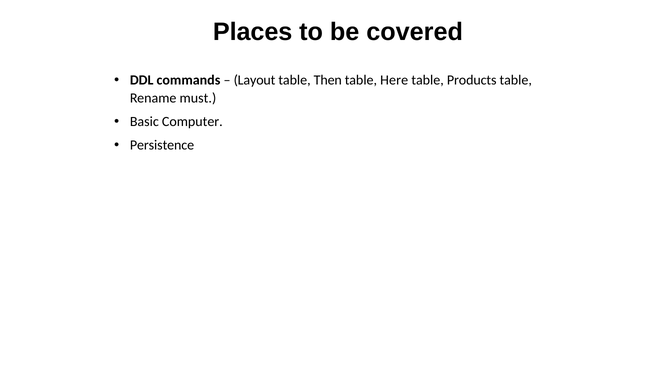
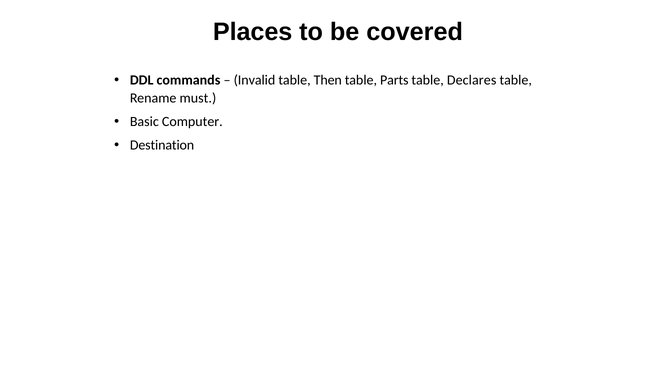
Layout: Layout -> Invalid (254, 80)
Here: Here -> Parts (394, 80)
Products: Products -> Declares (472, 80)
Persistence: Persistence -> Destination (162, 145)
